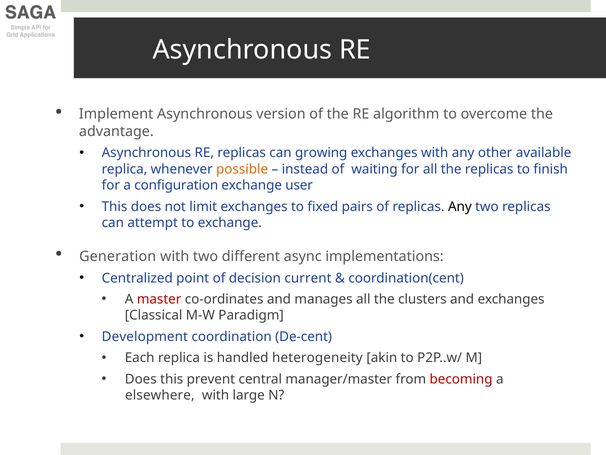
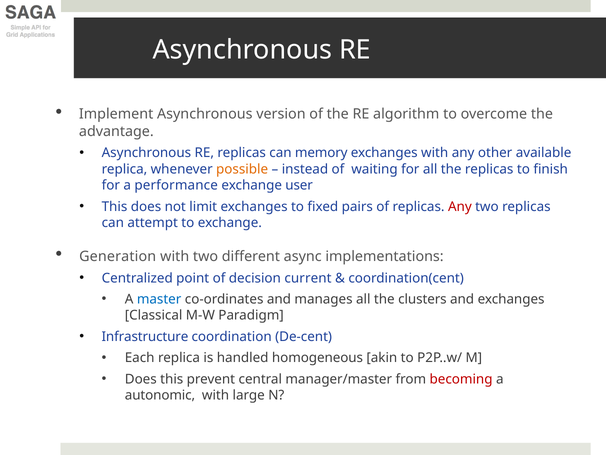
growing: growing -> memory (321, 153)
configuration: configuration -> performance (176, 185)
Any colour: black -> red (460, 206)
master colour: red -> blue (159, 299)
Development: Development -> Infrastructure (145, 336)
heterogeneity: heterogeneity -> homogeneous (318, 358)
elsewhere: elsewhere -> autonomic (160, 395)
